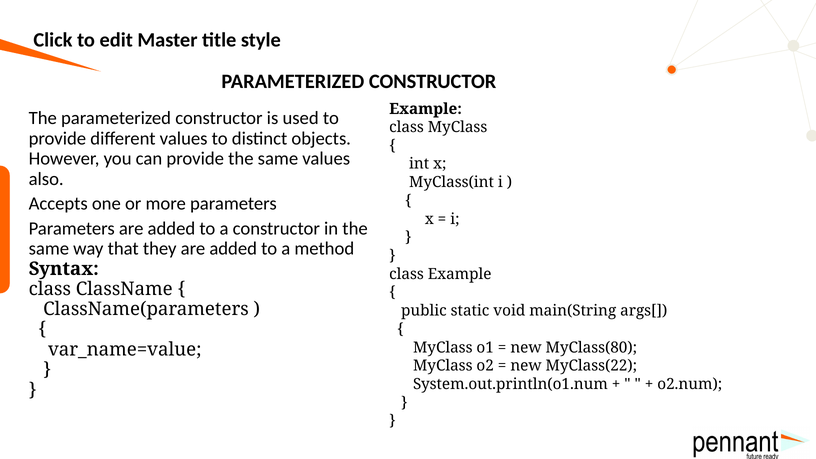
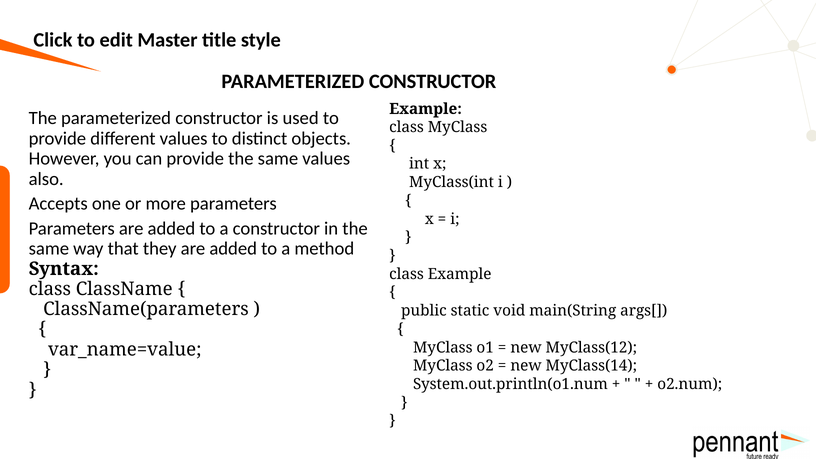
MyClass(80: MyClass(80 -> MyClass(12 (591, 347)
MyClass(22: MyClass(22 -> MyClass(14 (591, 366)
